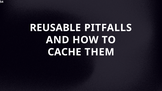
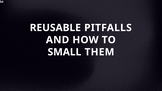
CACHE: CACHE -> SMALL (64, 52)
